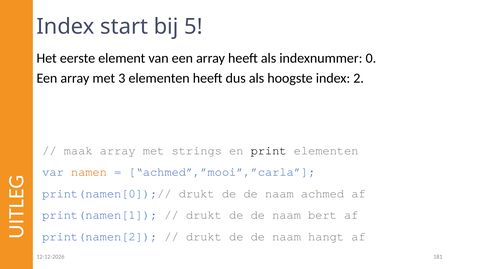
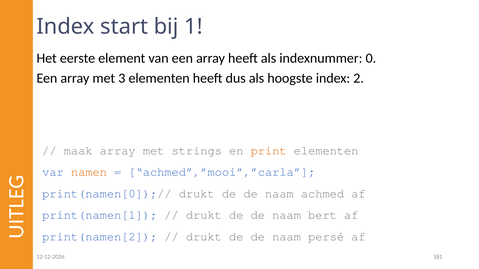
5: 5 -> 1 (193, 27)
print colour: black -> orange (269, 151)
hangt: hangt -> persé (326, 237)
